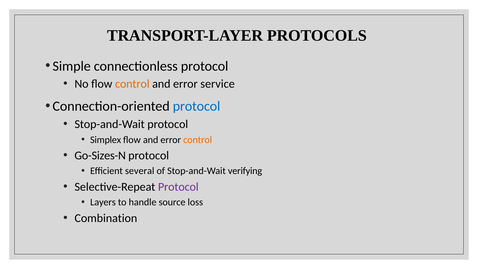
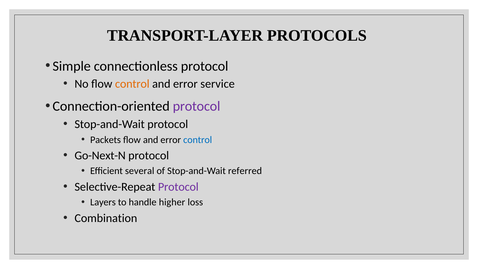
protocol colour: blue -> purple (197, 106)
Simplex: Simplex -> Packets (106, 140)
control colour: orange -> blue (198, 140)
Go-Sizes-N: Go-Sizes-N -> Go-Next-N (100, 155)
verifying: verifying -> referred (245, 171)
source: source -> higher (172, 202)
